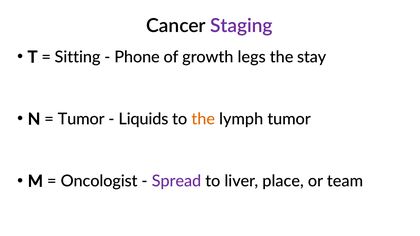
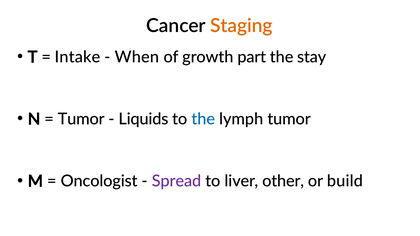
Staging colour: purple -> orange (241, 26)
Sitting: Sitting -> Intake (77, 57)
Phone: Phone -> When (137, 57)
legs: legs -> part (252, 57)
the colour: orange -> blue (203, 119)
place: place -> other (283, 181)
team: team -> build (345, 181)
